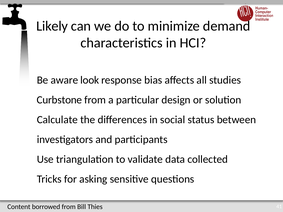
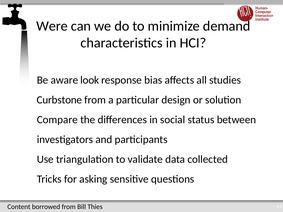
Likely: Likely -> Were (52, 26)
Calculate: Calculate -> Compare (57, 120)
